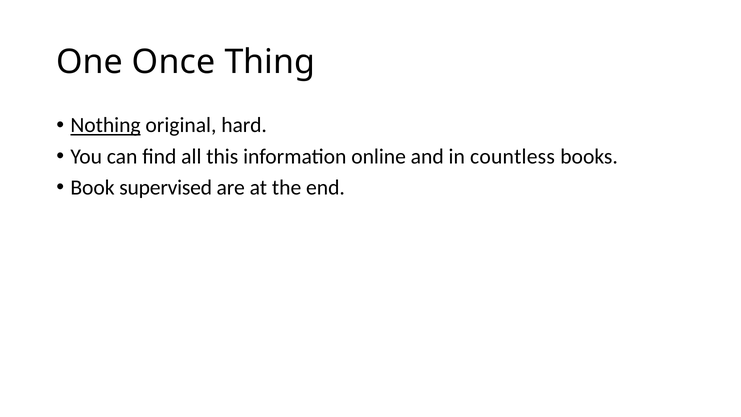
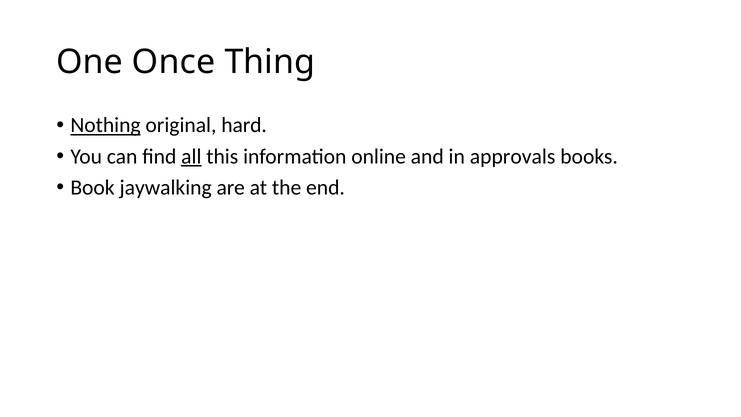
all underline: none -> present (191, 156)
countless: countless -> approvals (513, 156)
supervised: supervised -> jaywalking (166, 187)
